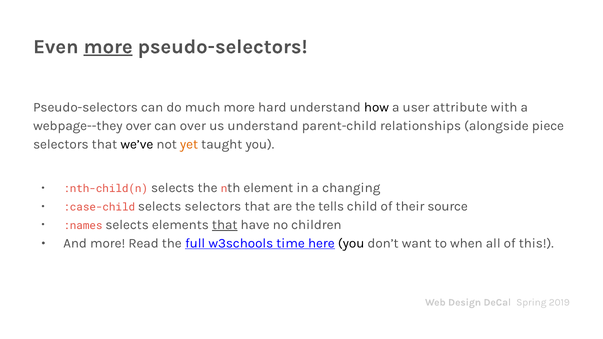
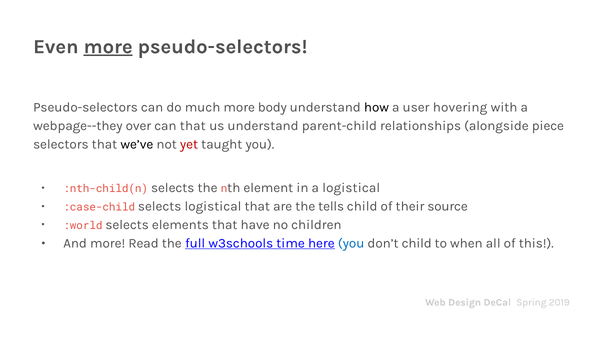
hard: hard -> body (272, 107)
attribute: attribute -> hovering (460, 107)
can over: over -> that (193, 126)
yet colour: orange -> red (189, 144)
a changing: changing -> logistical (351, 188)
selects selectors: selectors -> logistical (213, 207)
:names: :names -> :world (83, 226)
that underline: present -> none (225, 225)
you colour: black -> blue (351, 243)
don’t want: want -> child (417, 243)
